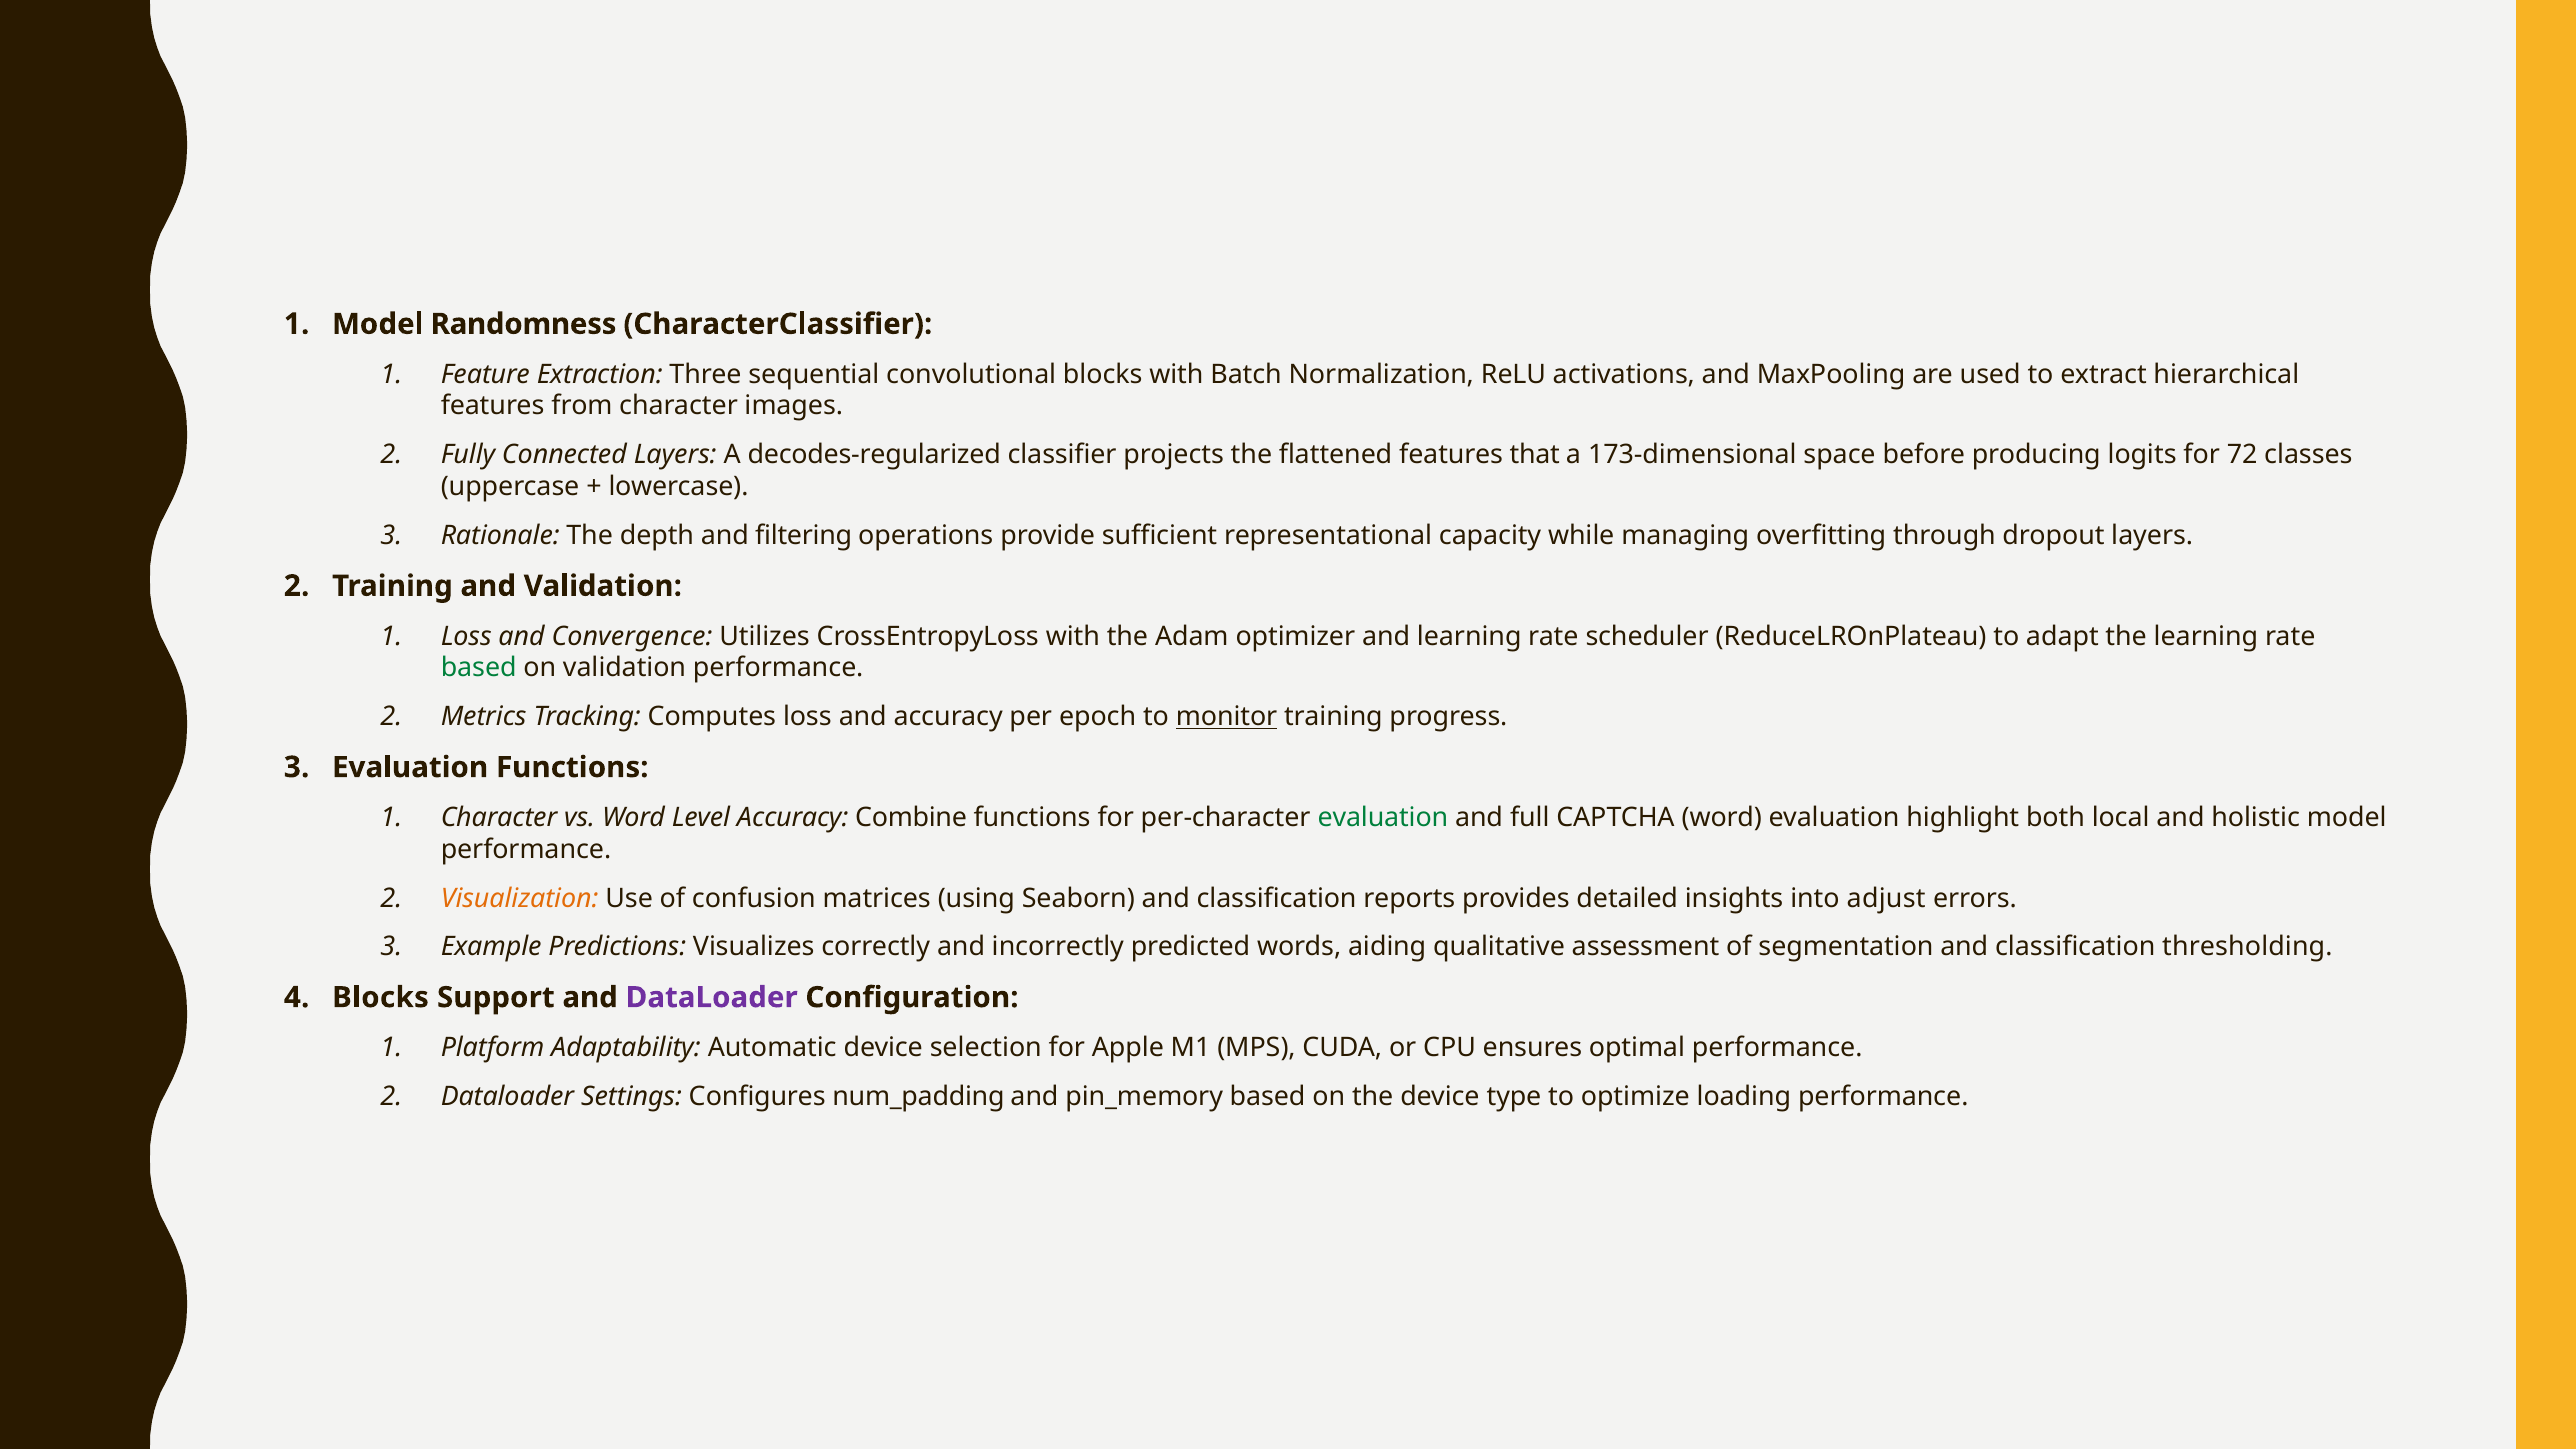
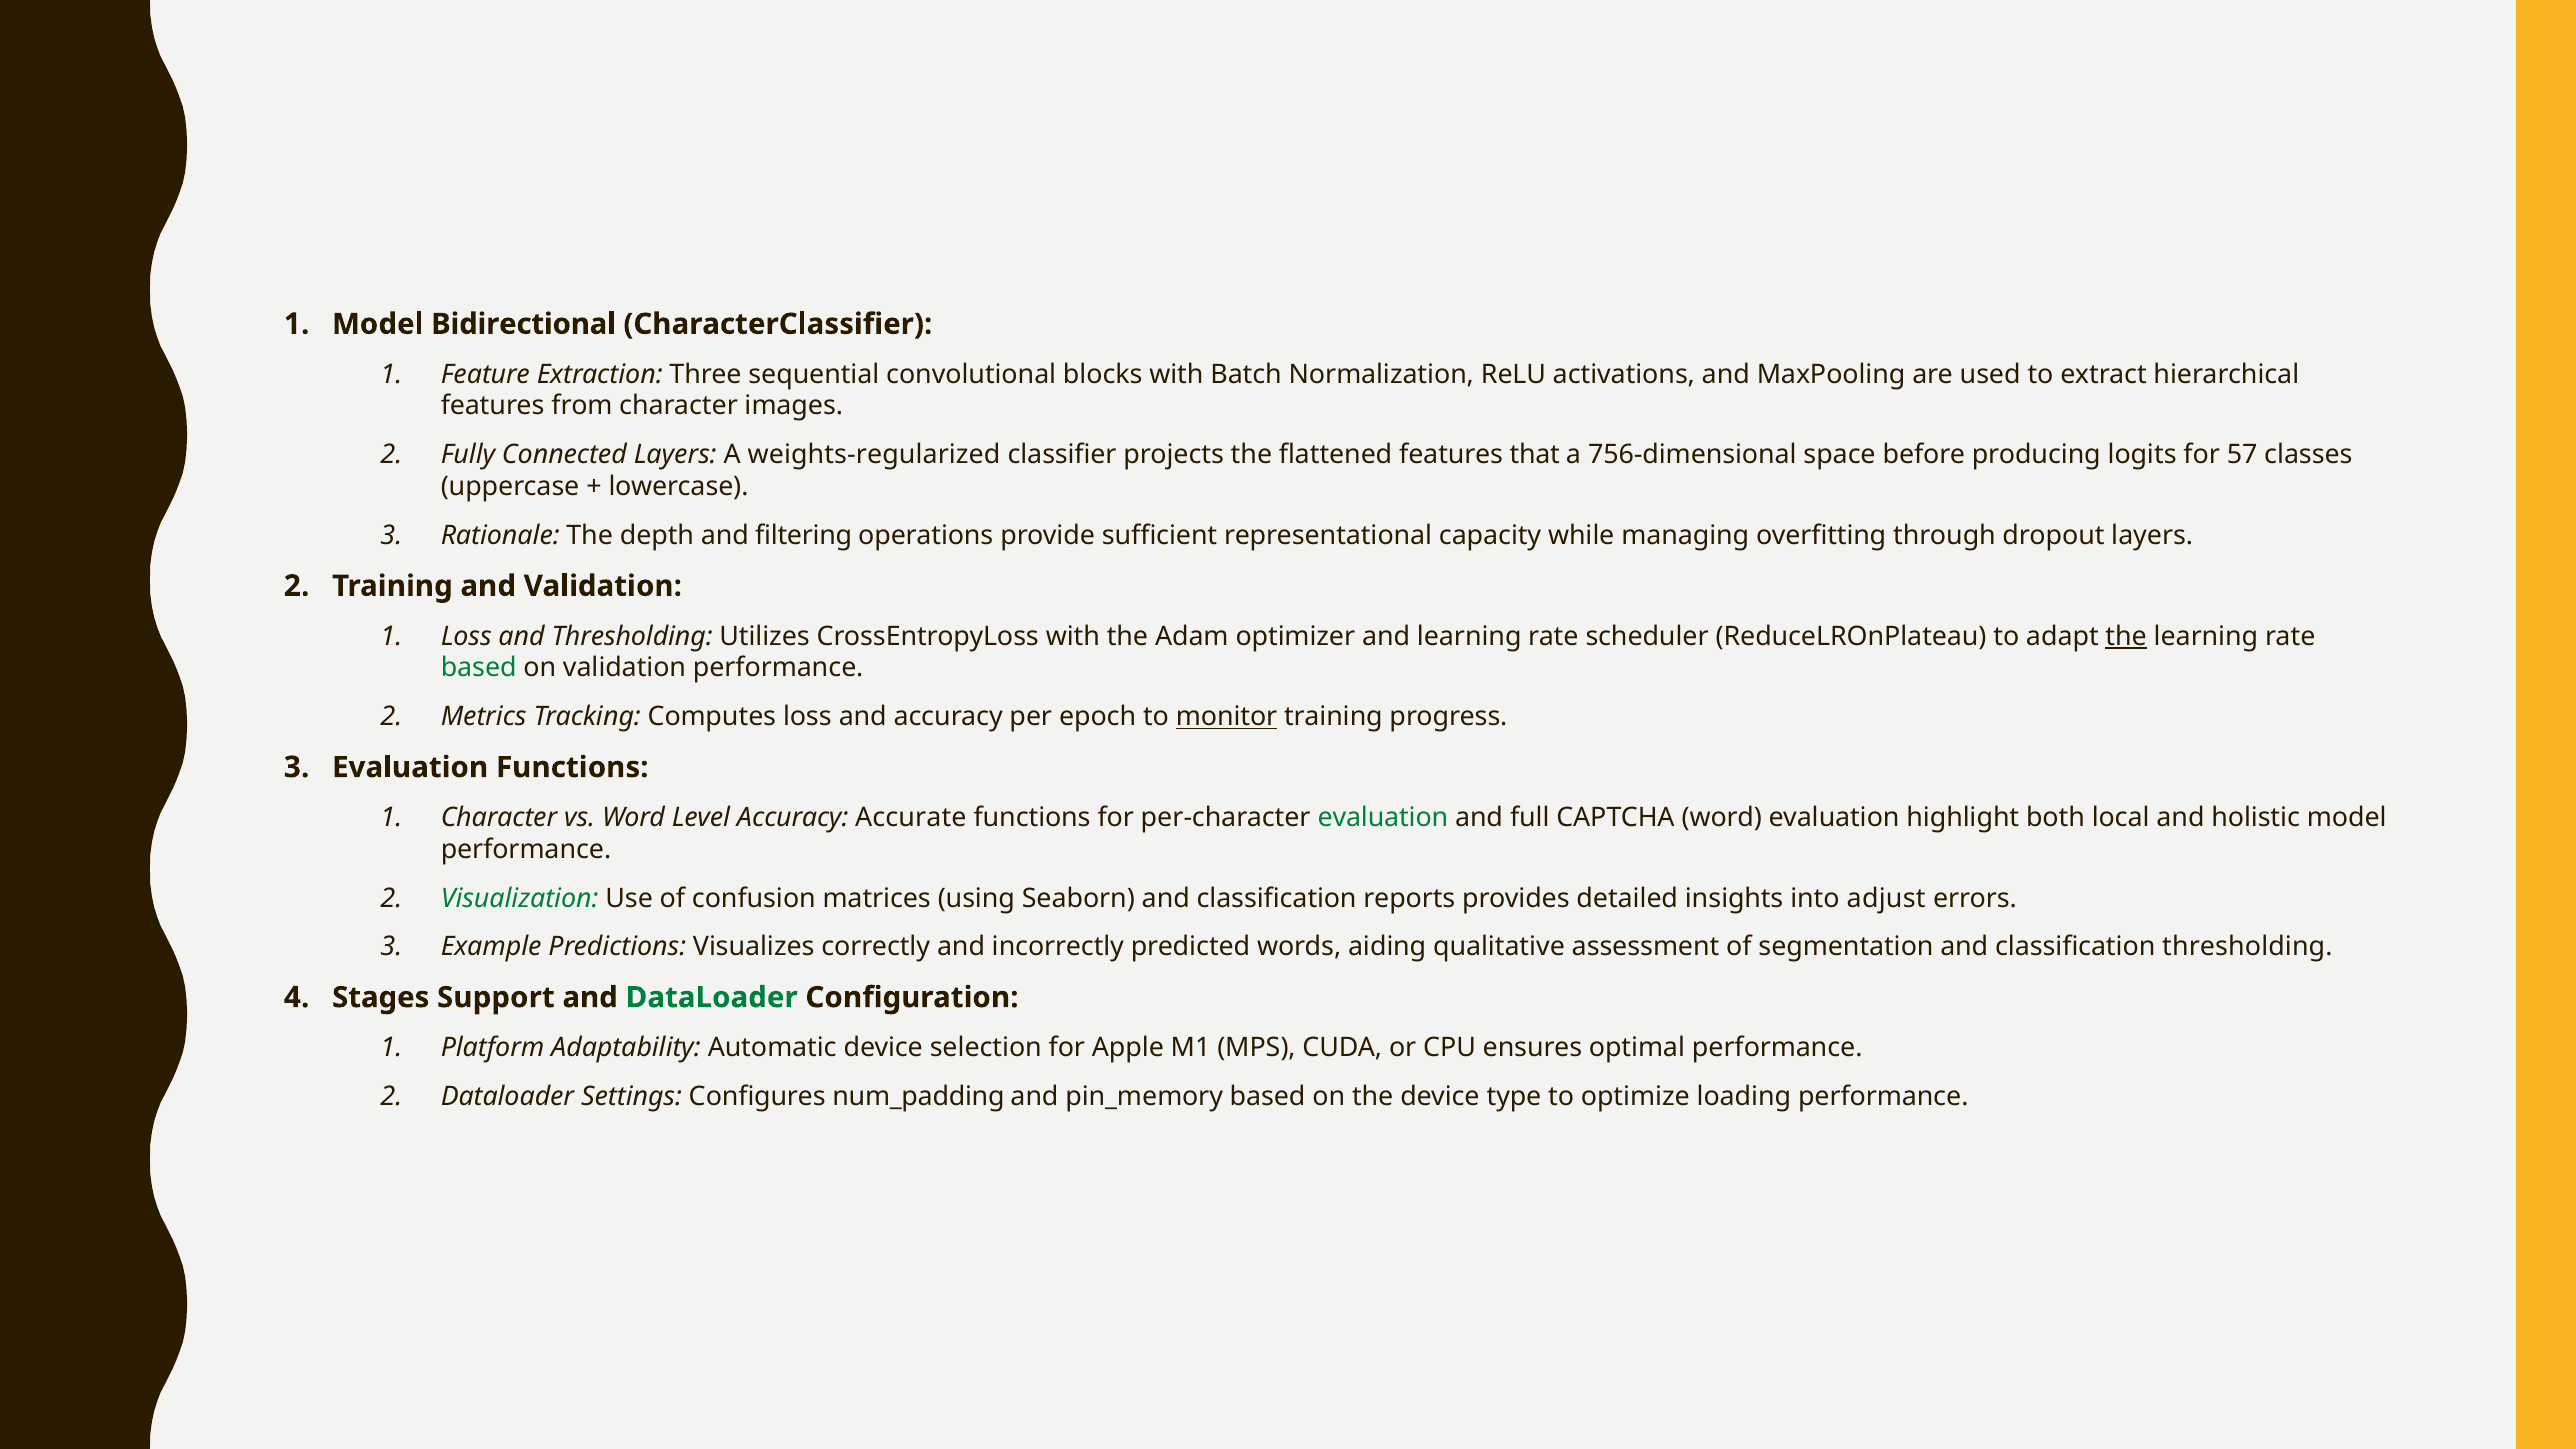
Randomness: Randomness -> Bidirectional (524, 324)
decodes-regularized: decodes-regularized -> weights-regularized (874, 455)
173-dimensional: 173-dimensional -> 756-dimensional (1692, 455)
72: 72 -> 57 (2242, 455)
and Convergence: Convergence -> Thresholding (632, 636)
the underline: none -> present (2126, 636)
Combine: Combine -> Accurate (911, 818)
Visualization colour: orange -> green (520, 898)
Blocks: Blocks -> Stages (381, 997)
DataLoader colour: purple -> green (712, 997)
